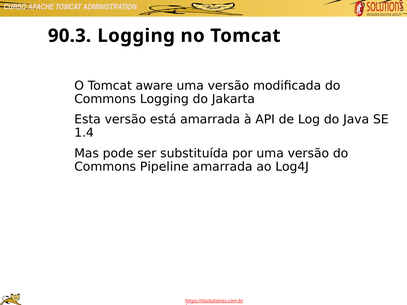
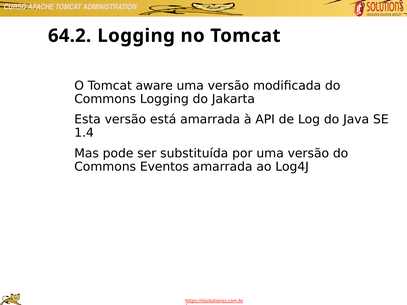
90.3: 90.3 -> 64.2 (70, 36)
Pipeline: Pipeline -> Eventos (164, 167)
